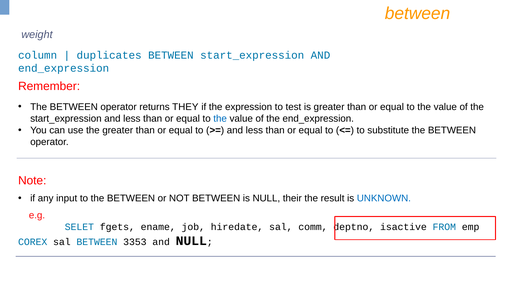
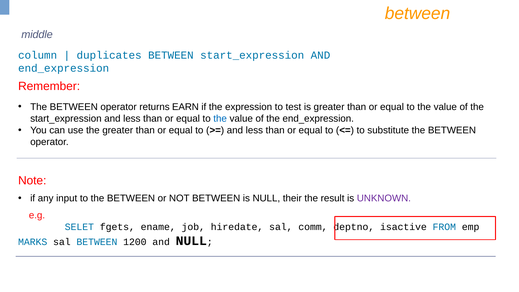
weight: weight -> middle (37, 35)
THEY: THEY -> EARN (185, 107)
UNKNOWN colour: blue -> purple (384, 198)
COREX: COREX -> MARKS (33, 242)
3353: 3353 -> 1200 (135, 242)
